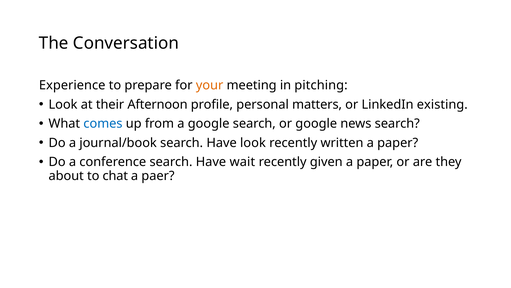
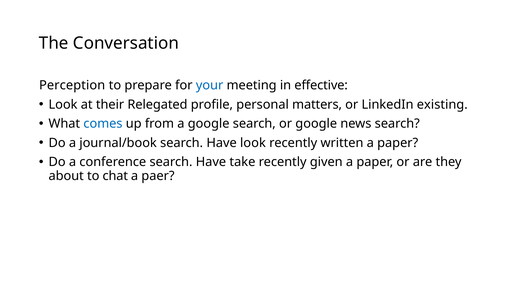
Experience: Experience -> Perception (72, 85)
your colour: orange -> blue (210, 85)
pitching: pitching -> effective (321, 85)
Afternoon: Afternoon -> Relegated (157, 104)
wait: wait -> take (242, 162)
